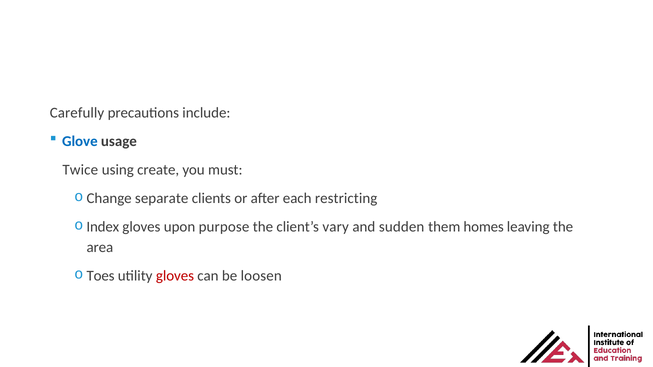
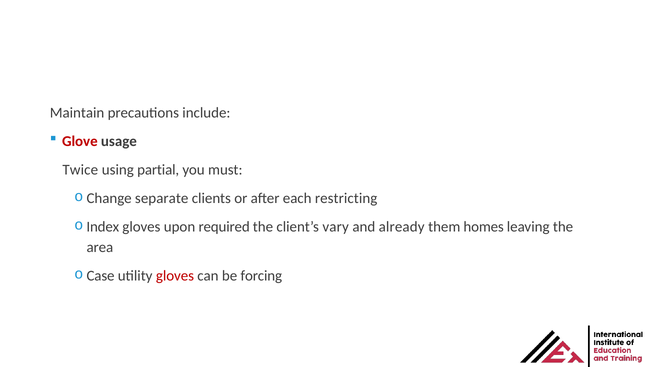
Carefully: Carefully -> Maintain (77, 113)
Glove colour: blue -> red (80, 141)
create: create -> partial (158, 170)
purpose: purpose -> required (224, 227)
sudden: sudden -> already (402, 227)
Toes: Toes -> Case (101, 276)
loosen: loosen -> forcing (261, 276)
